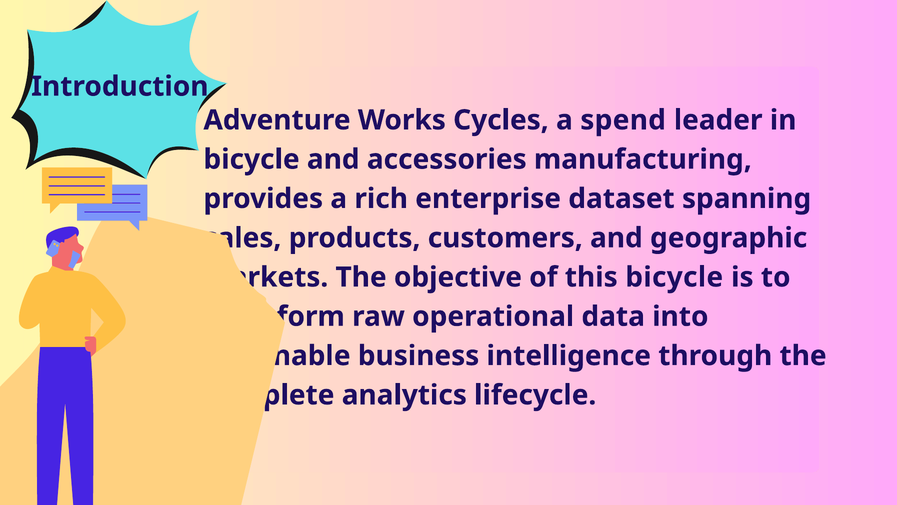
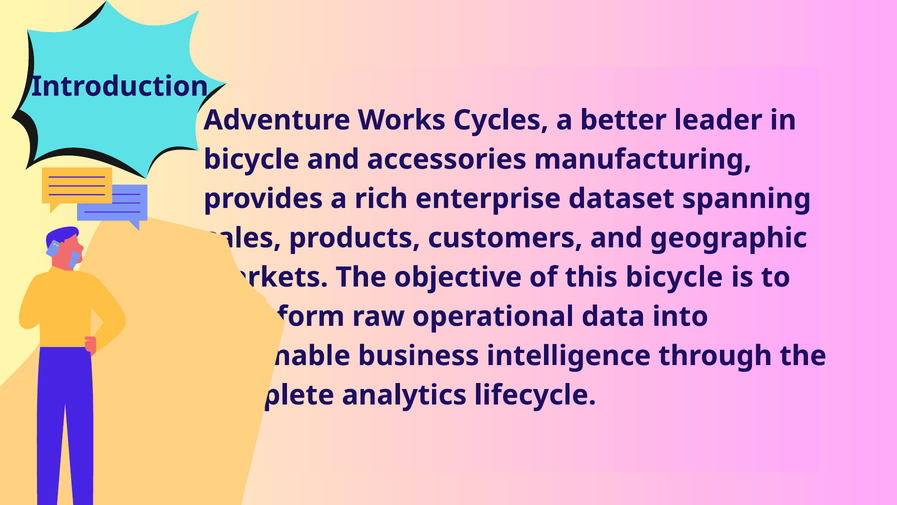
spend: spend -> better (623, 120)
